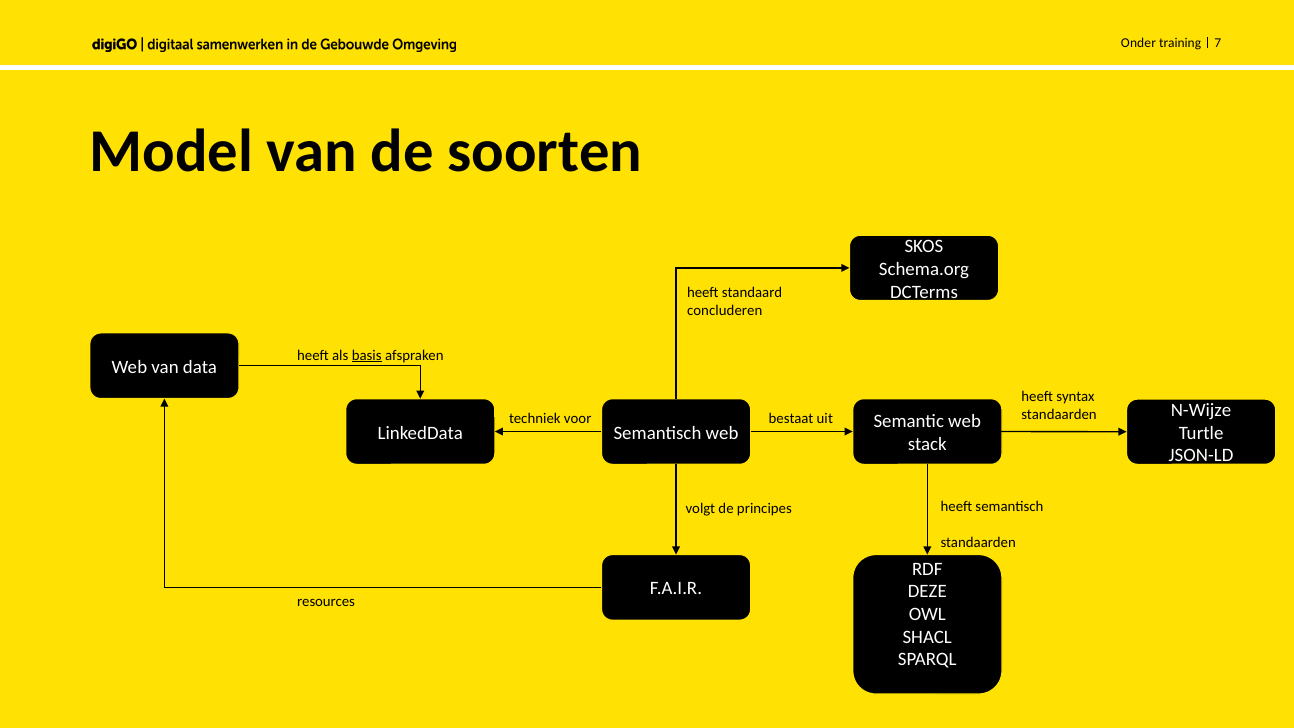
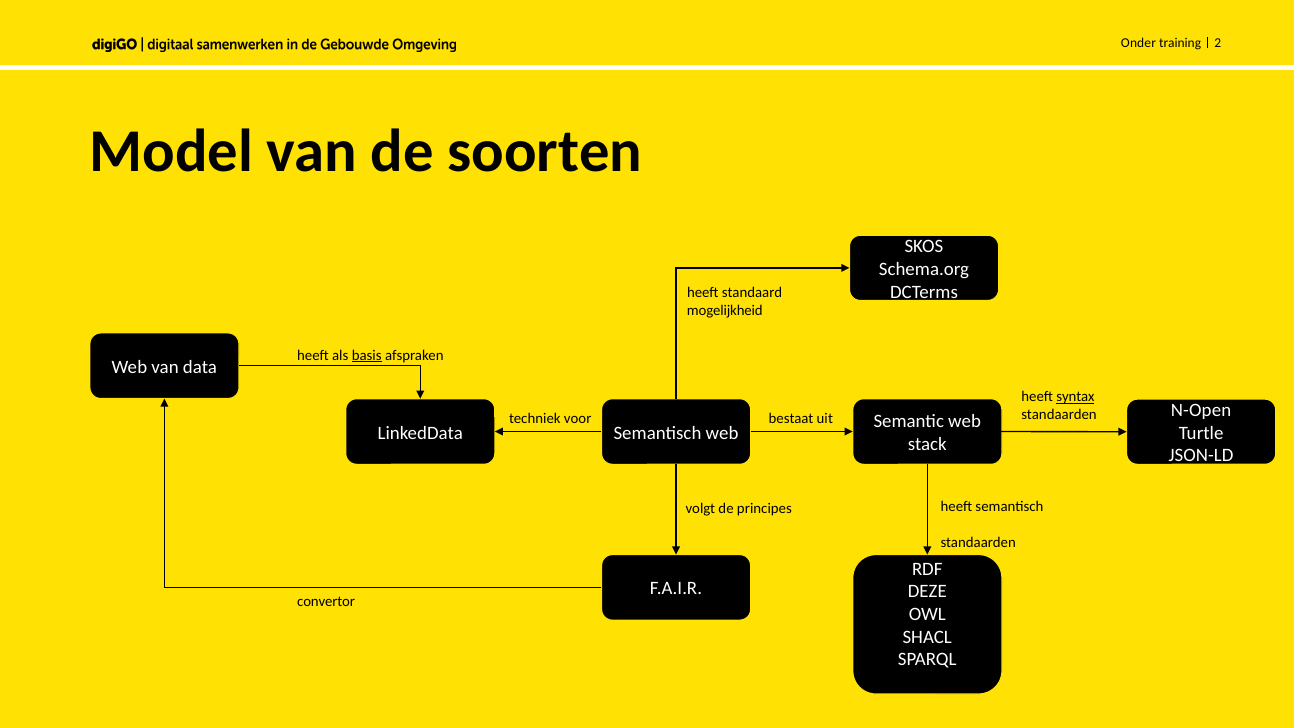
7: 7 -> 2 (1218, 43)
concluderen: concluderen -> mogelijkheid (725, 310)
syntax underline: none -> present (1075, 397)
N-Wijze: N-Wijze -> N-Open (1201, 410)
resources: resources -> convertor (326, 602)
